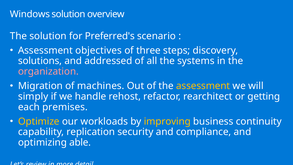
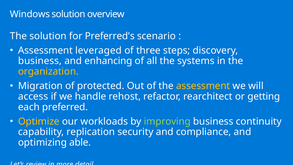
objectives: objectives -> leveraged (99, 50)
solutions: solutions -> business (40, 61)
addressed: addressed -> enhancing (108, 61)
organization colour: pink -> yellow (48, 71)
machines: machines -> protected (101, 86)
simply: simply -> access (33, 96)
premises: premises -> preferred (65, 107)
improving colour: yellow -> light green (167, 121)
